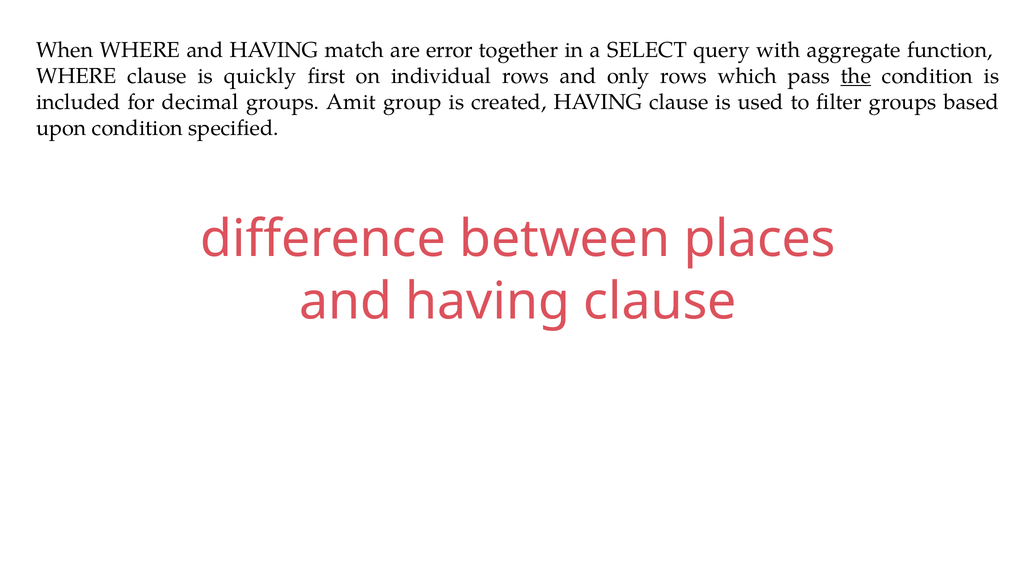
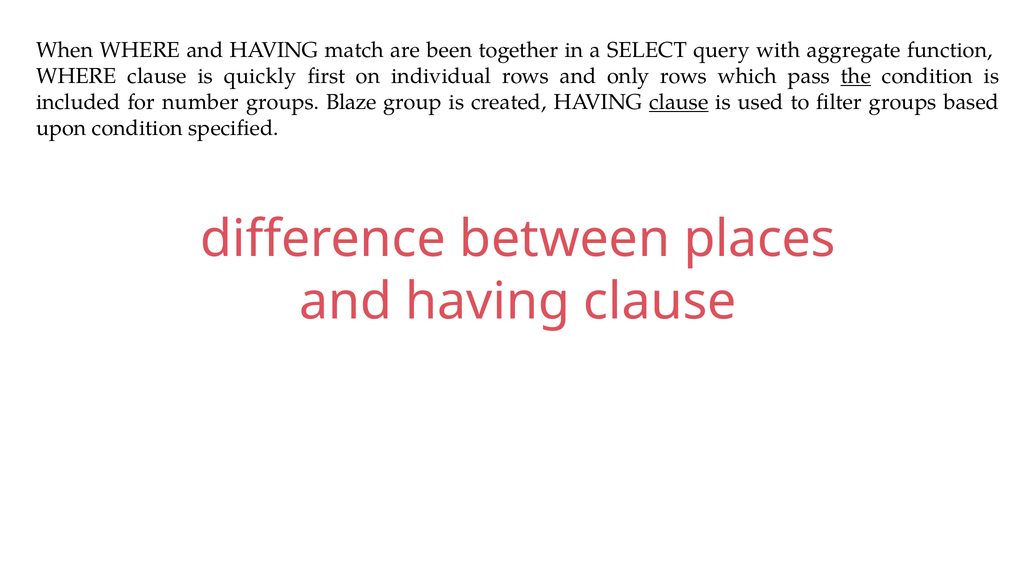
error: error -> been (449, 50)
decimal: decimal -> number (200, 102)
Amit: Amit -> Blaze (351, 102)
clause underline: none -> present (679, 102)
